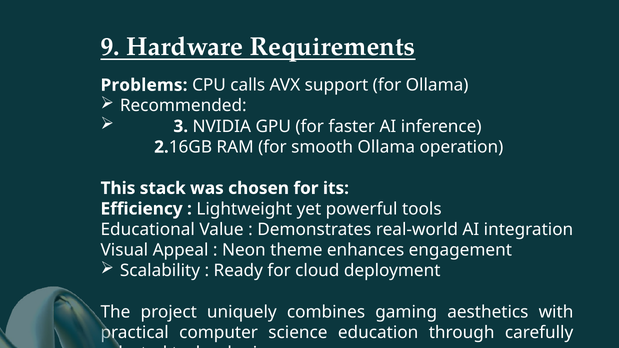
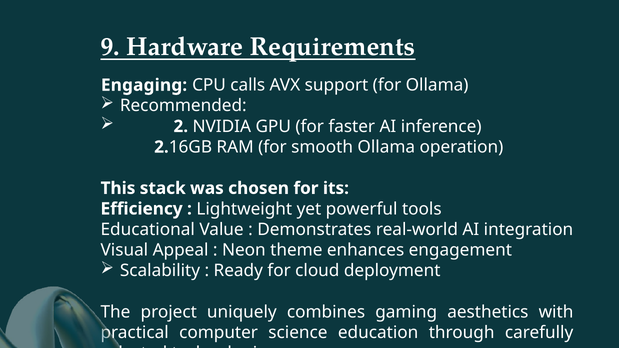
Problems: Problems -> Engaging (144, 85)
3: 3 -> 2 (181, 126)
